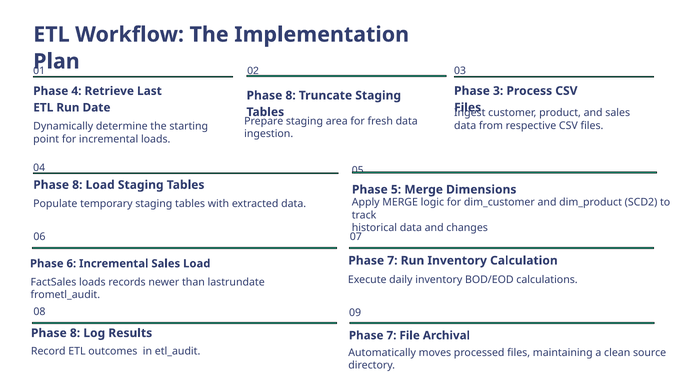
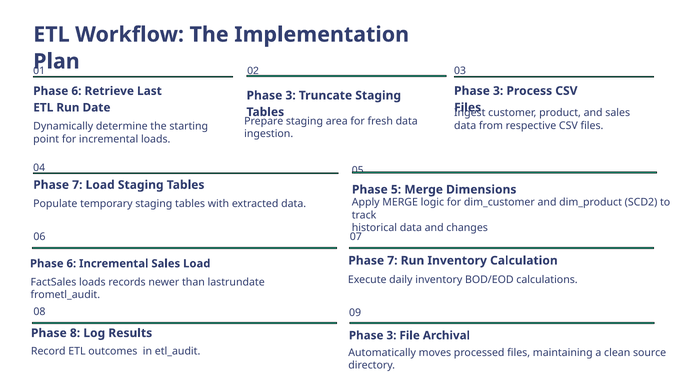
4: 4 -> 6 (76, 91)
8: 8 -> 3 (291, 96)
8: 8 -> 7 (77, 185)
7: 7 -> 3 (391, 336)
